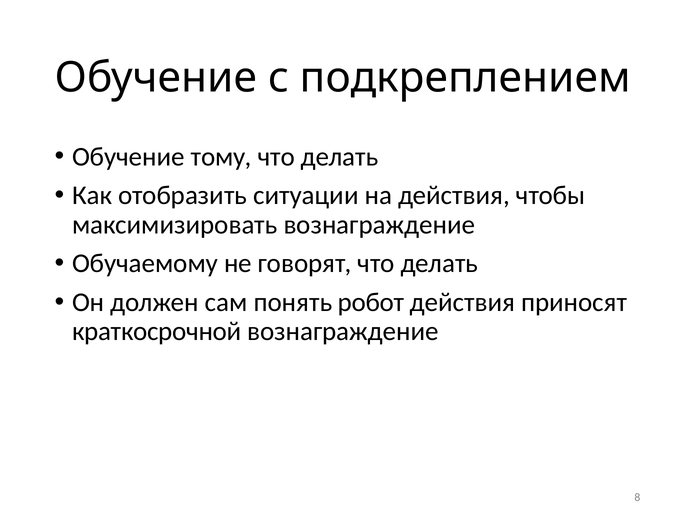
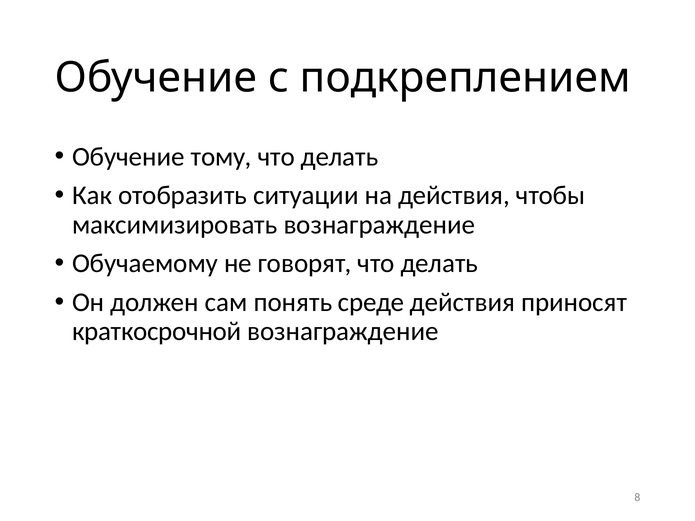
робот: робот -> среде (371, 302)
